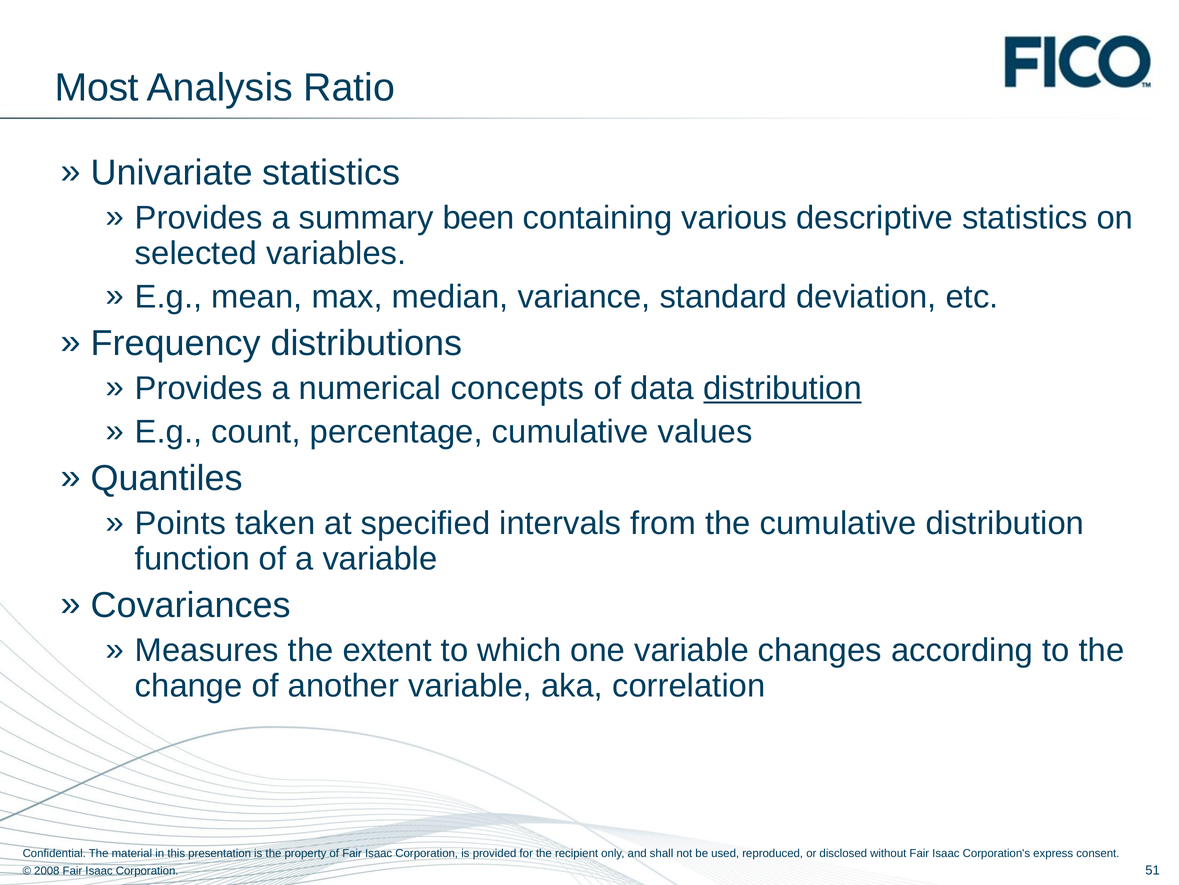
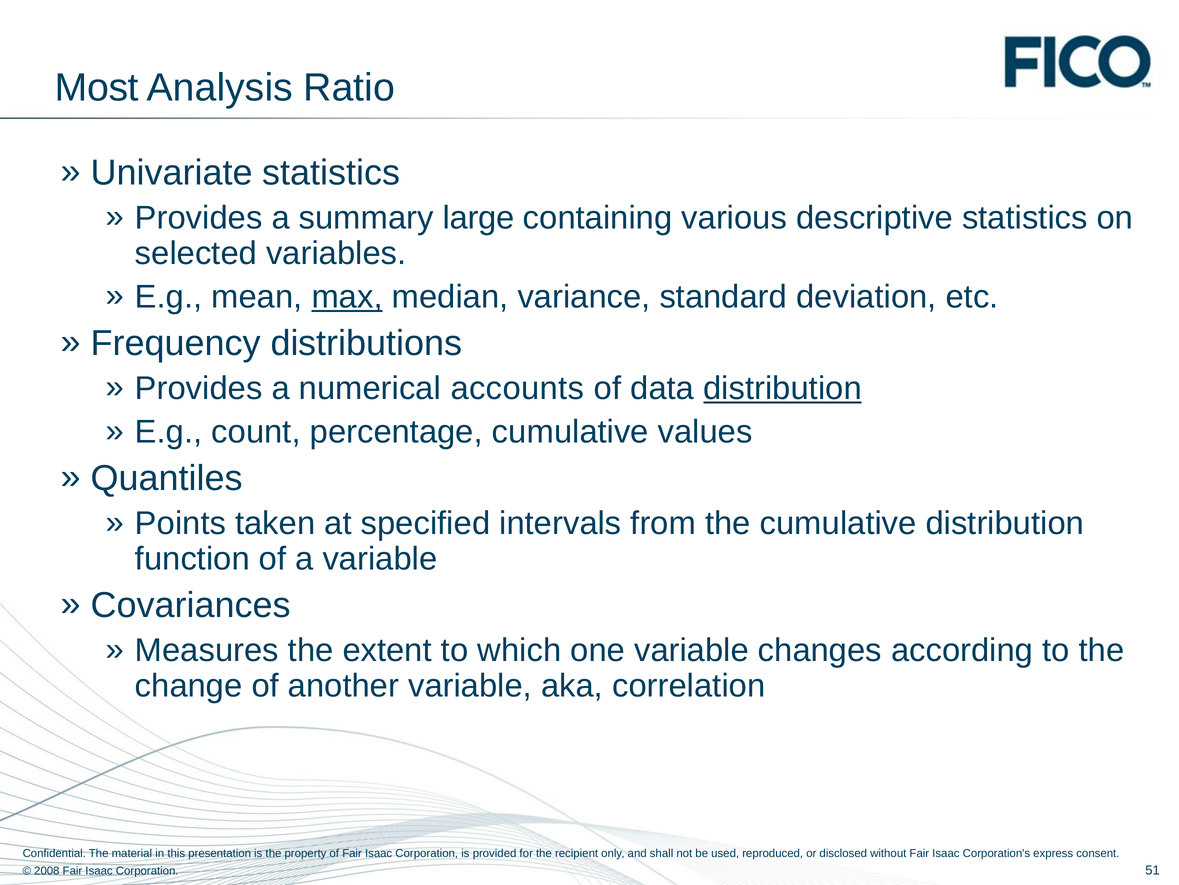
been: been -> large (478, 218)
max underline: none -> present (347, 297)
concepts: concepts -> accounts (517, 388)
